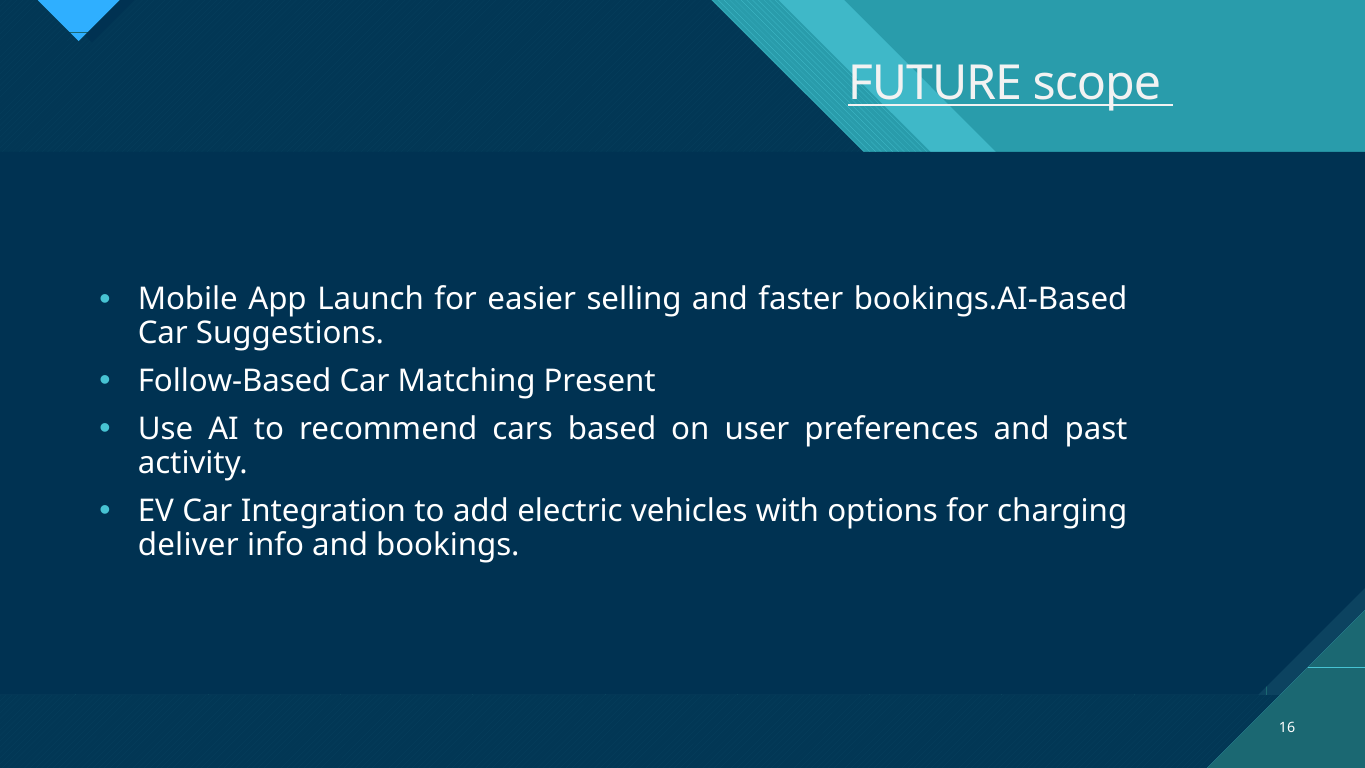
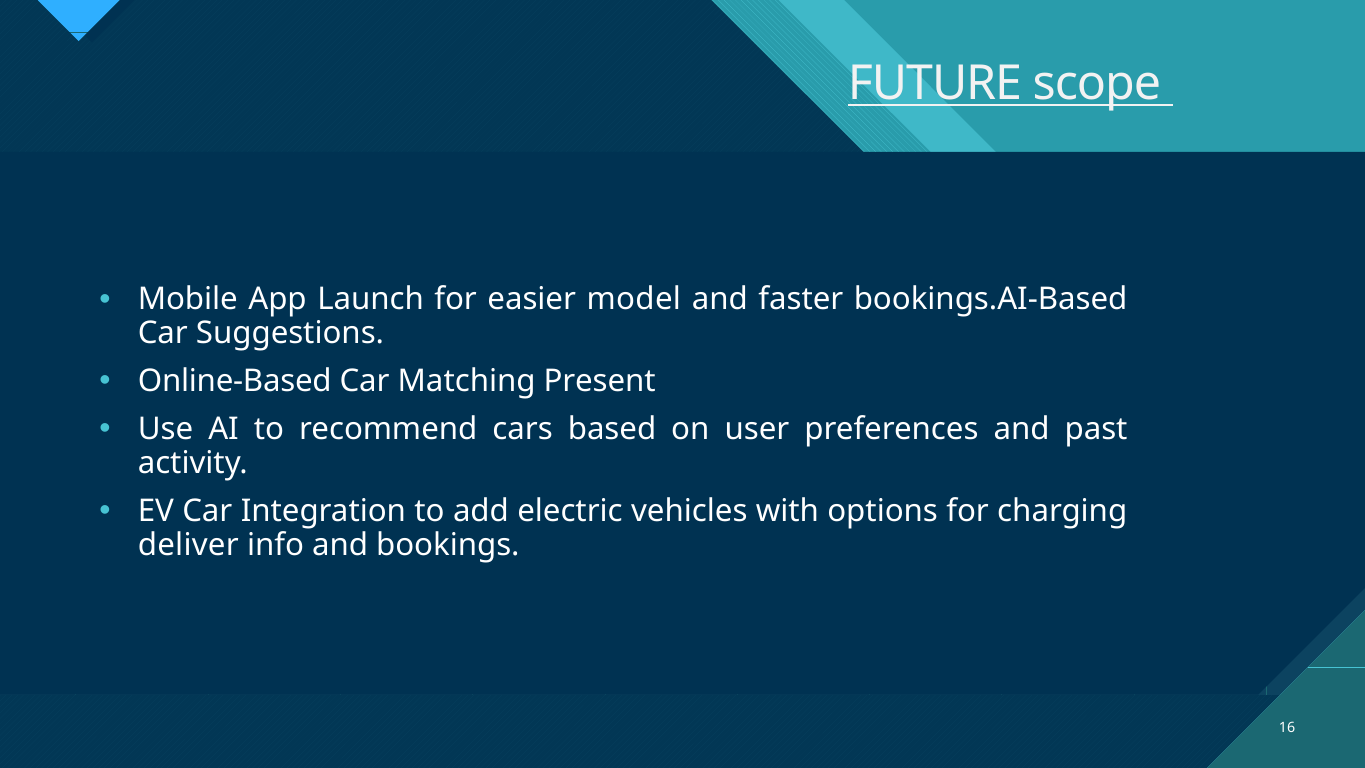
selling: selling -> model (634, 300)
Follow-Based: Follow-Based -> Online-Based (235, 381)
